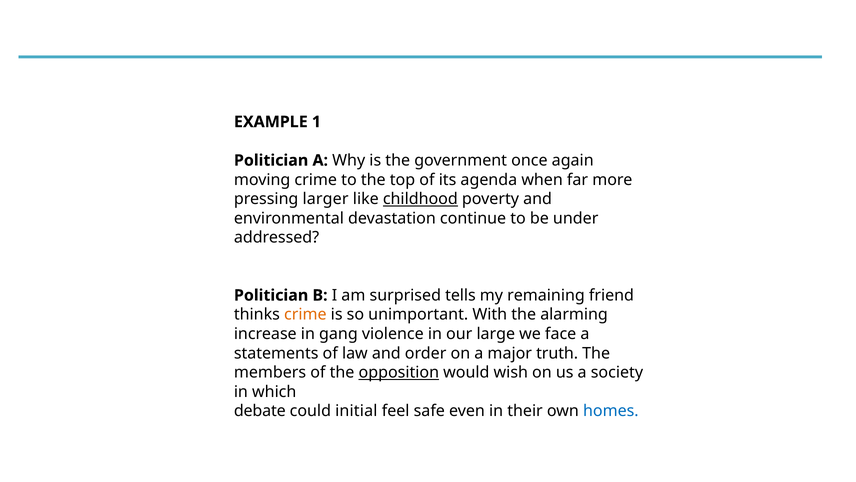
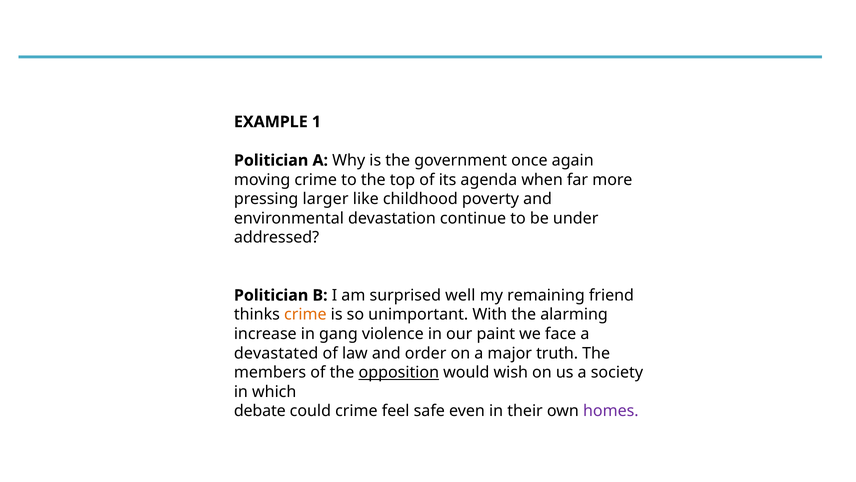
childhood underline: present -> none (420, 199)
tells: tells -> well (460, 295)
large: large -> paint (496, 334)
statements: statements -> devastated (276, 353)
could initial: initial -> crime (356, 411)
homes colour: blue -> purple (611, 411)
